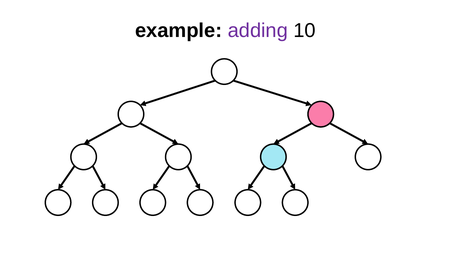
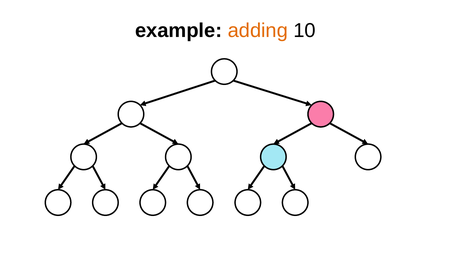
adding colour: purple -> orange (258, 30)
